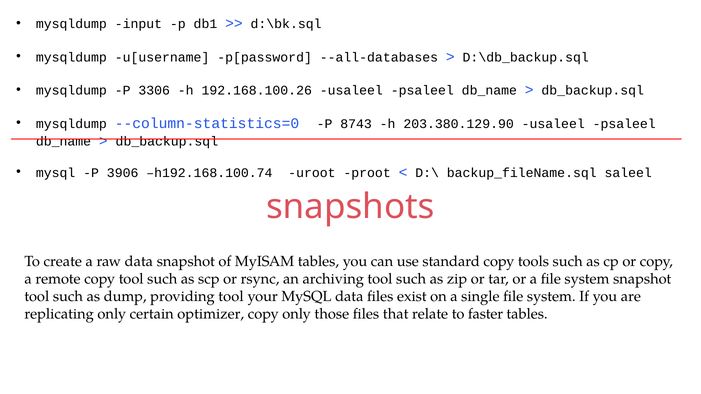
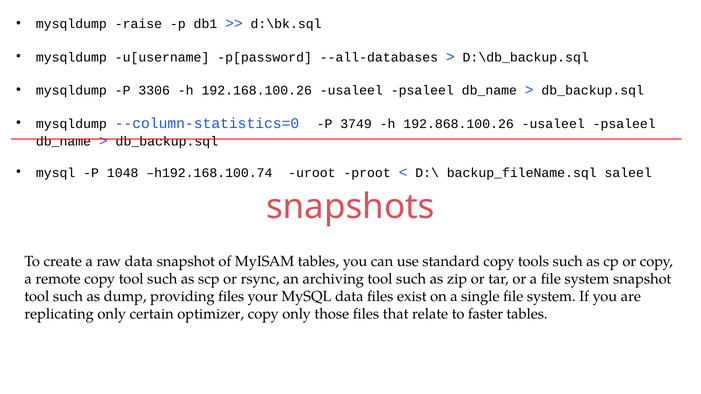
input: input -> raise (138, 24)
8743: 8743 -> 3749 (356, 124)
203.380.129.90: 203.380.129.90 -> 192.868.100.26 (459, 124)
3906: 3906 -> 1048 (123, 173)
providing tool: tool -> files (231, 297)
